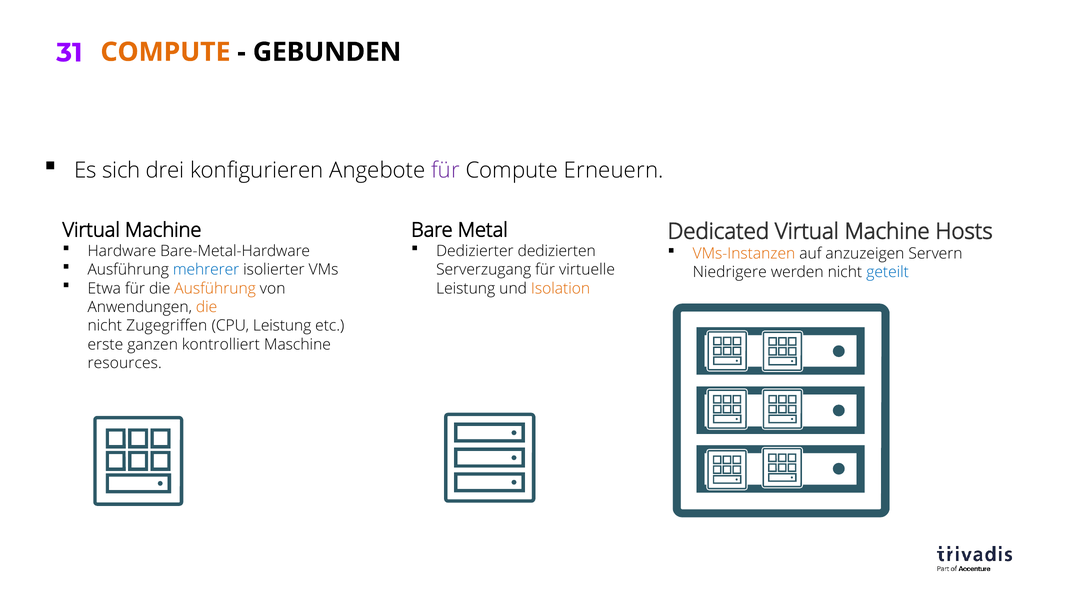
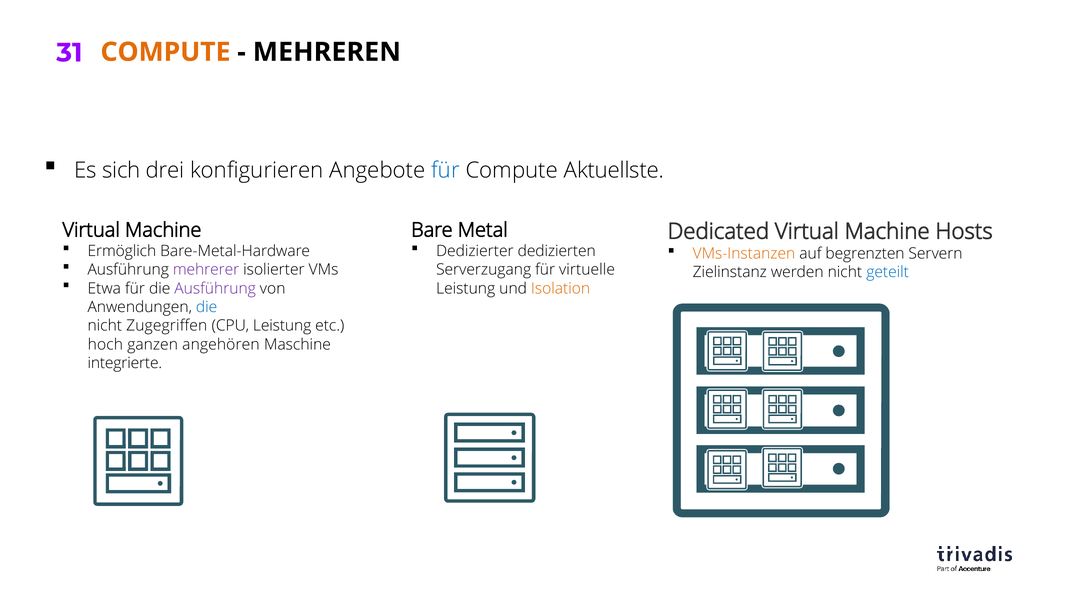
GEBUNDEN: GEBUNDEN -> MEHREREN (327, 52)
für colour: purple -> blue (446, 171)
Erneuern: Erneuern -> Aktuellste (614, 171)
Hardware: Hardware -> Ermöglich (122, 251)
anzuzeigen: anzuzeigen -> begrenzten (865, 254)
mehrerer colour: blue -> purple (206, 270)
Niedrigere: Niedrigere -> Zielinstanz (730, 272)
Ausführung colour: orange -> purple (215, 288)
die colour: orange -> blue (207, 307)
erste: erste -> hoch (105, 345)
kontrolliert: kontrolliert -> angehören (221, 345)
resources: resources -> integrierte (125, 363)
